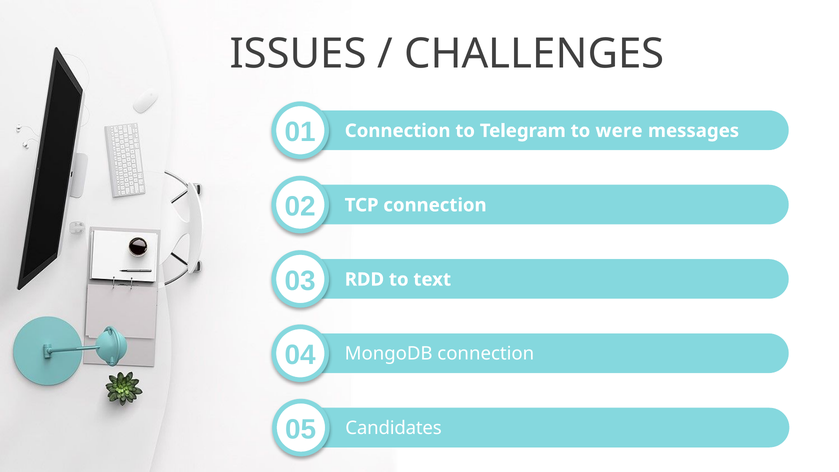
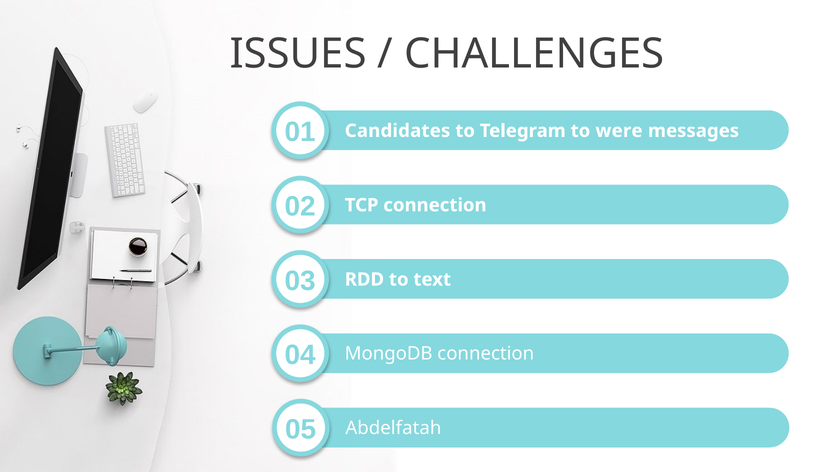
01 Connection: Connection -> Candidates (398, 131)
Candidates: Candidates -> Abdelfatah (393, 428)
